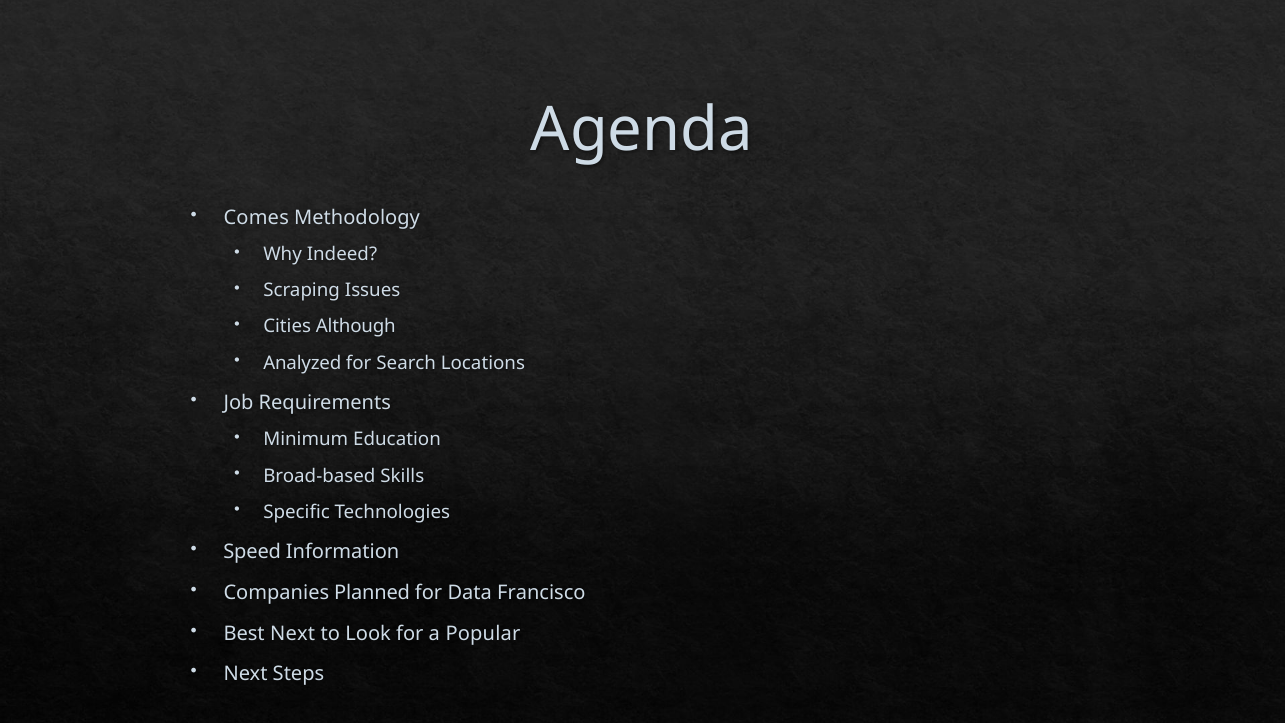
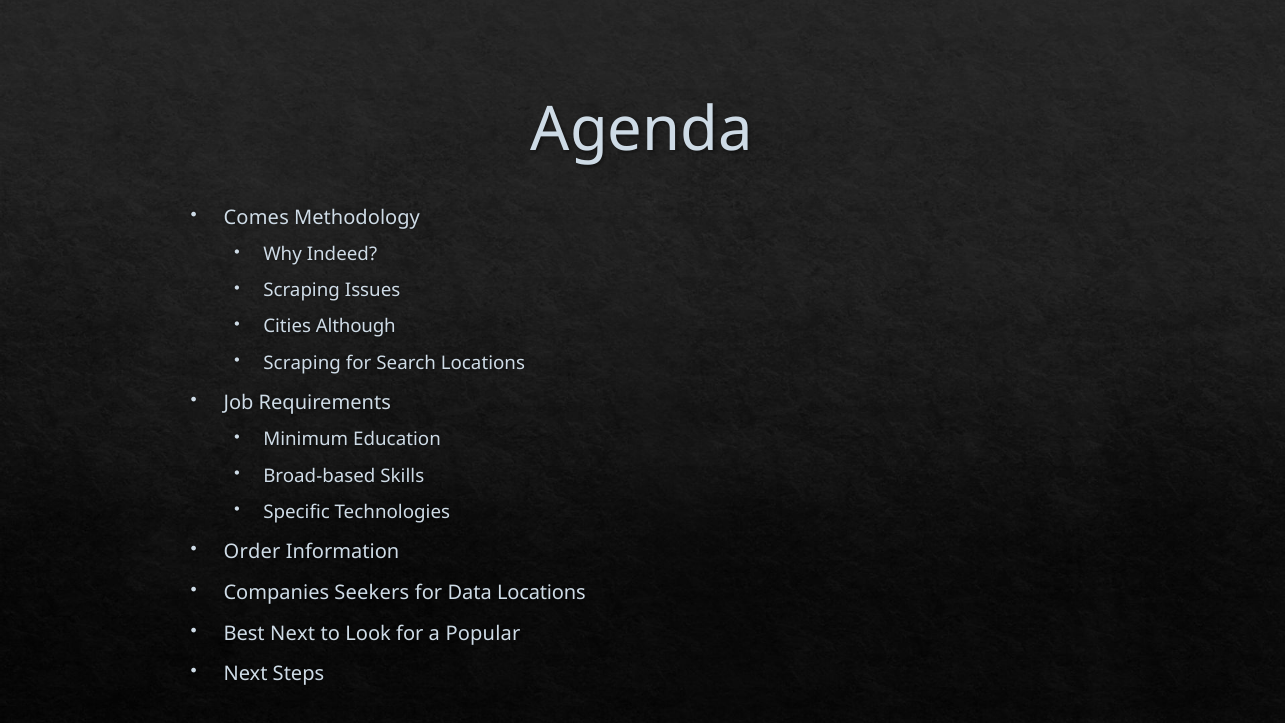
Analyzed: Analyzed -> Scraping (302, 363)
Speed: Speed -> Order (252, 552)
Planned: Planned -> Seekers (372, 593)
Data Francisco: Francisco -> Locations (541, 593)
